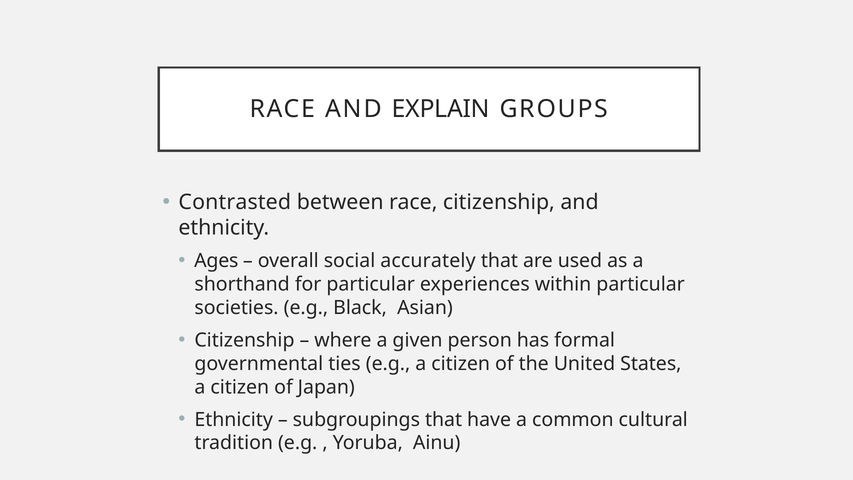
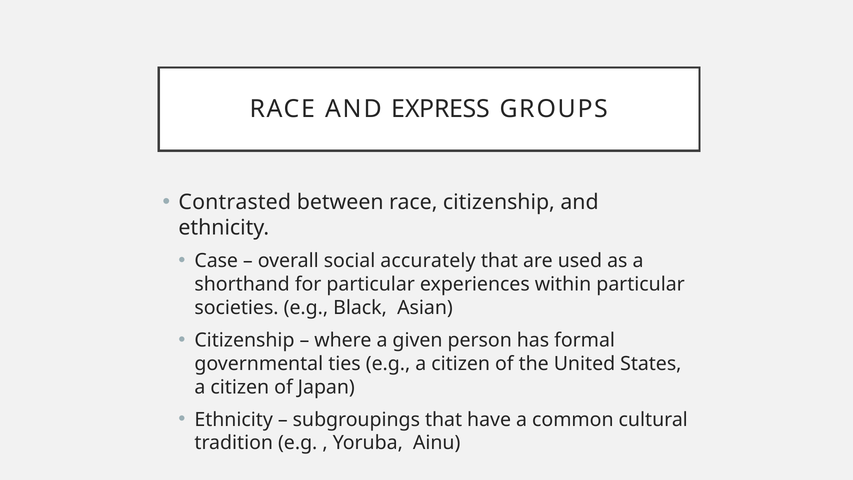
EXPLAIN: EXPLAIN -> EXPRESS (441, 109)
Ages: Ages -> Case (216, 261)
